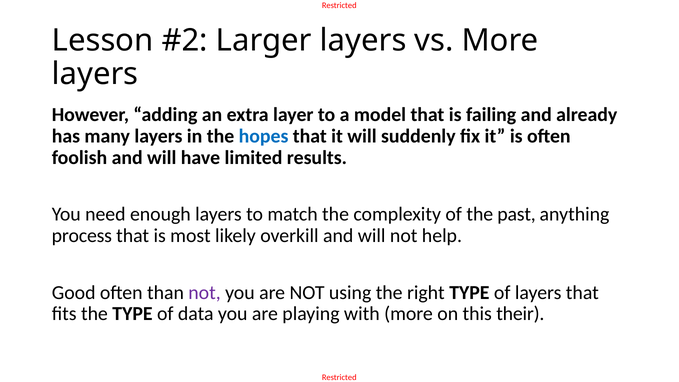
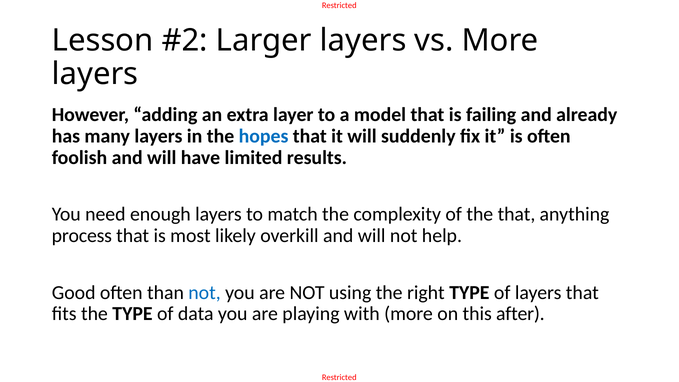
the past: past -> that (517, 214)
not colour: purple -> blue (205, 292)
their: their -> after (520, 314)
